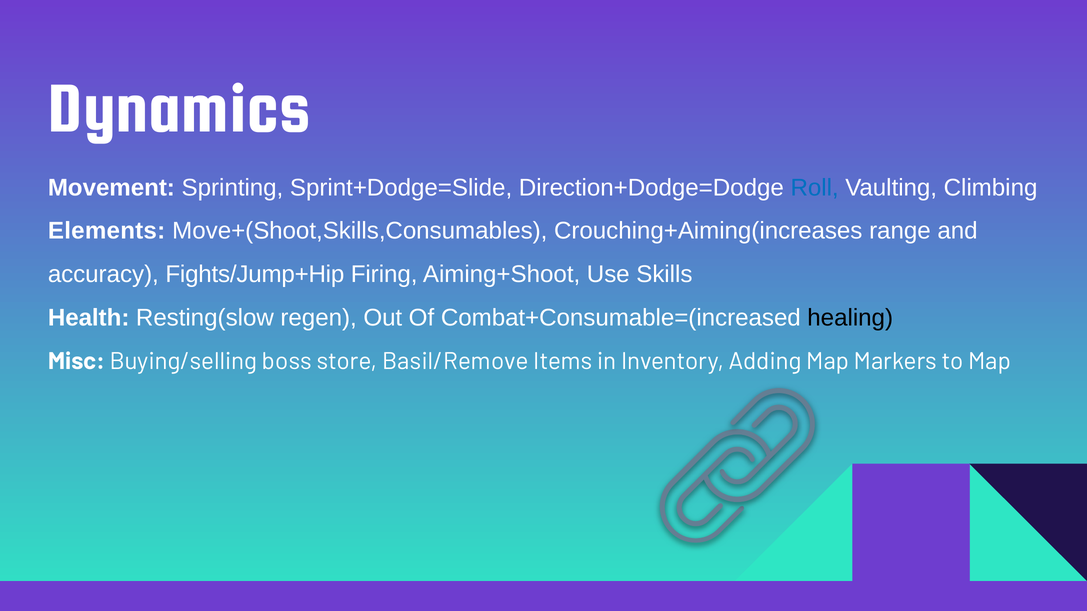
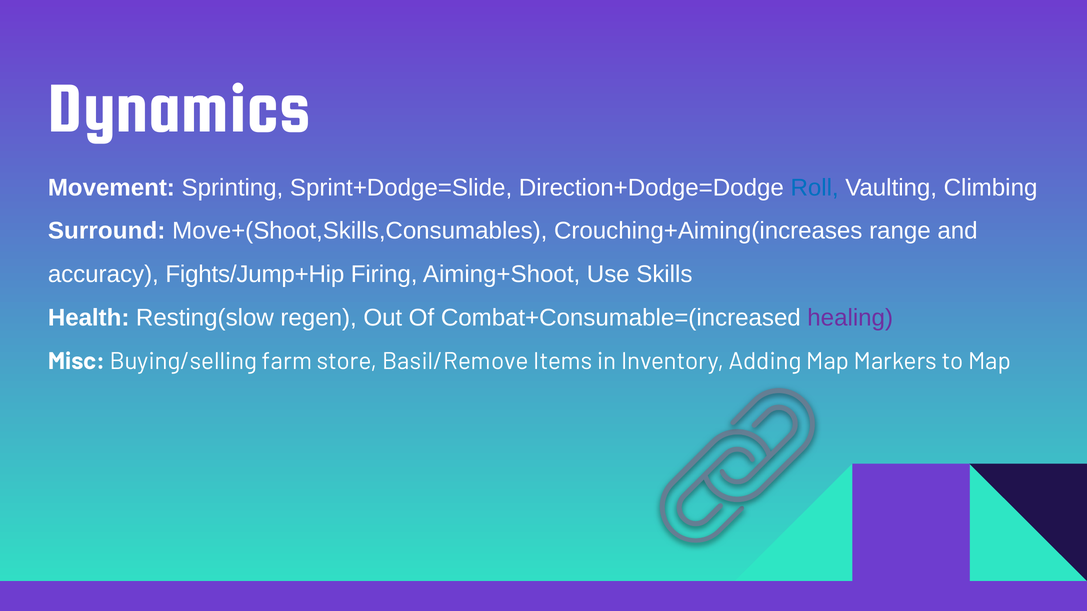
Elements: Elements -> Surround (107, 231)
healing colour: black -> purple (850, 318)
boss: boss -> farm (287, 361)
